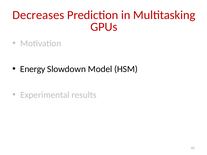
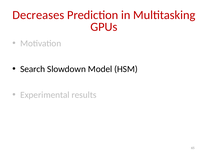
Energy: Energy -> Search (33, 69)
